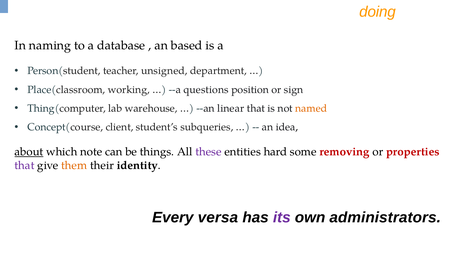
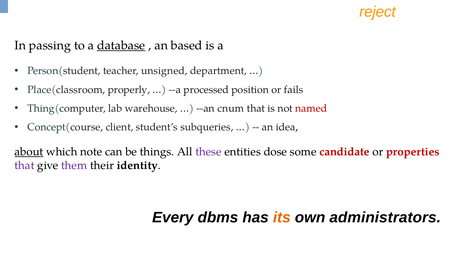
doing: doing -> reject (377, 12)
naming: naming -> passing (50, 45)
database underline: none -> present (121, 45)
working: working -> properly (129, 90)
questions: questions -> processed (206, 90)
sign: sign -> fails (294, 90)
linear: linear -> cnum (231, 109)
named colour: orange -> red (311, 109)
hard: hard -> dose (275, 152)
removing: removing -> candidate (345, 152)
them colour: orange -> purple (74, 166)
versa: versa -> dbms (218, 218)
its colour: purple -> orange (282, 218)
